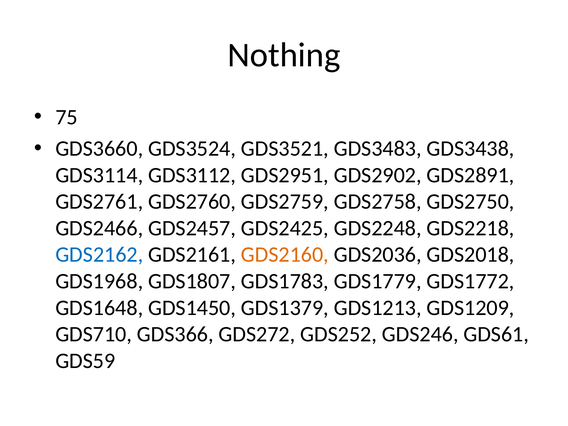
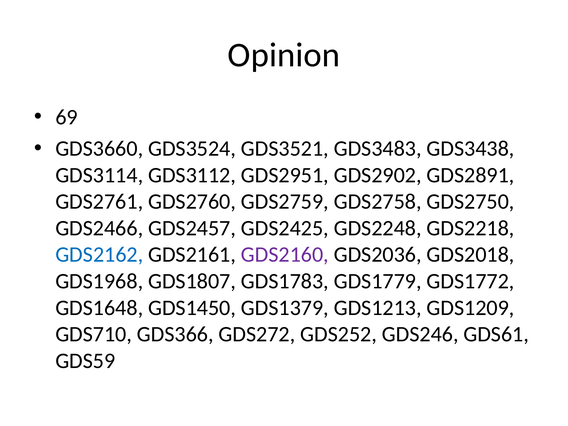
Nothing: Nothing -> Opinion (284, 55)
75: 75 -> 69 (67, 117)
GDS2160 colour: orange -> purple (285, 255)
